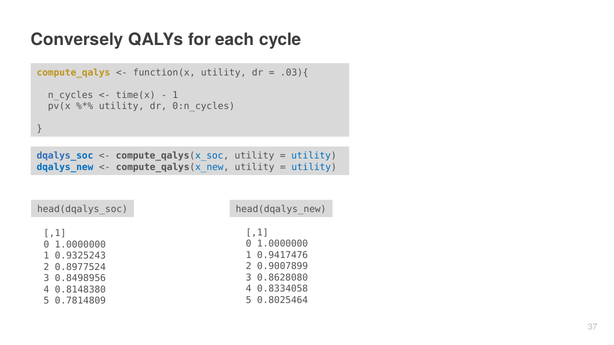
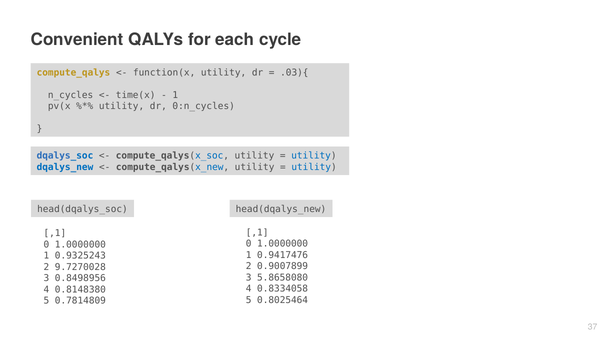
Conversely: Conversely -> Convenient (77, 40)
0.8977524: 0.8977524 -> 9.7270028 (80, 267)
0.8628080: 0.8628080 -> 5.8658080 (283, 278)
